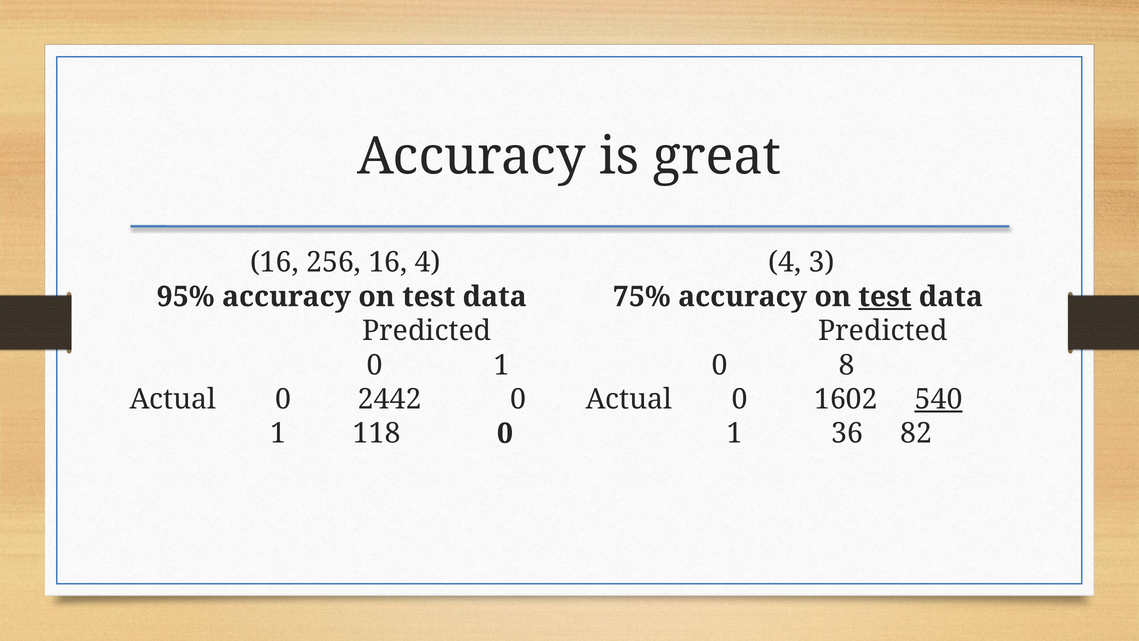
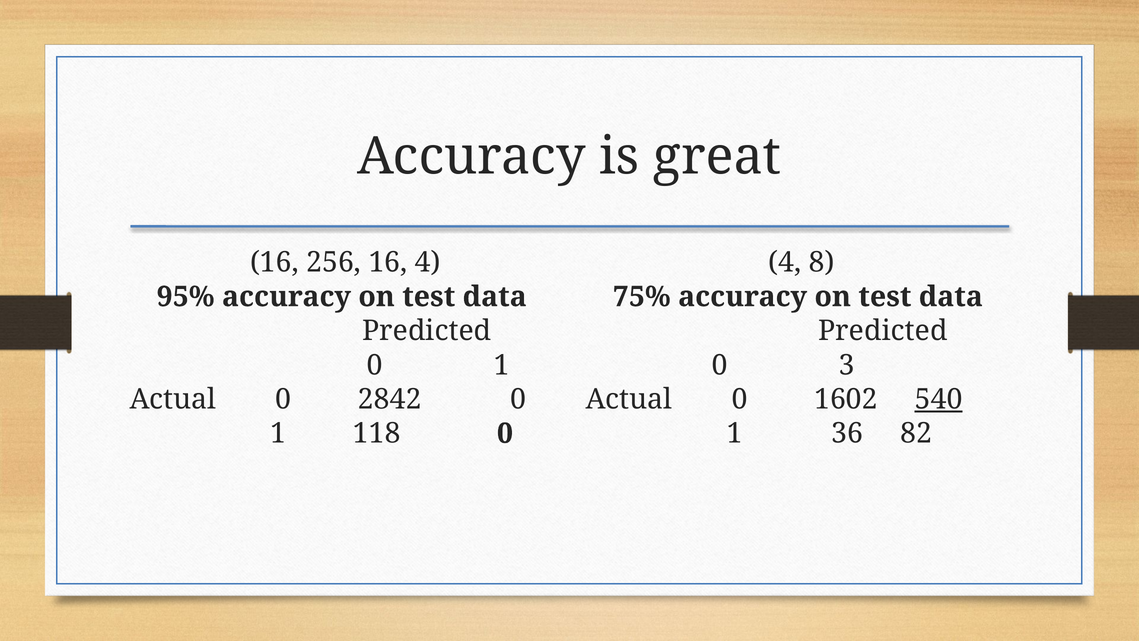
3: 3 -> 8 (822, 262)
test underline: present -> none (885, 297)
8: 8 -> 3 (847, 365)
2442: 2442 -> 2842 (390, 399)
